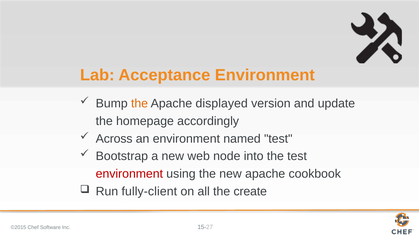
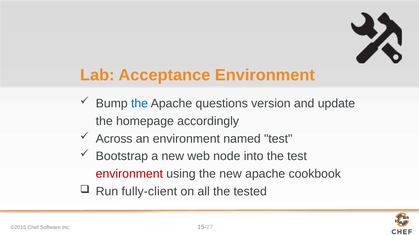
the colour: orange -> blue (140, 104)
displayed: displayed -> questions (222, 104)
create: create -> tested (250, 192)
